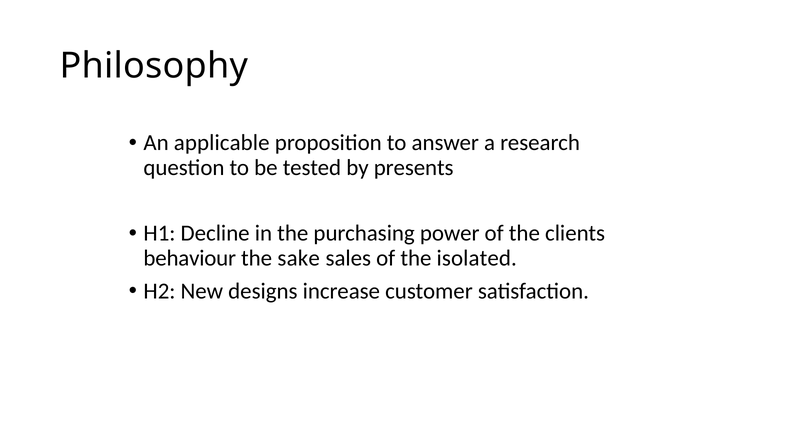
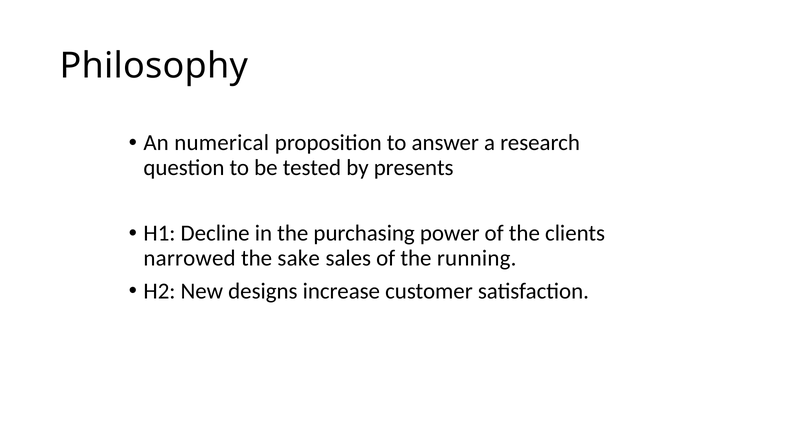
applicable: applicable -> numerical (222, 143)
behaviour: behaviour -> narrowed (190, 258)
isolated: isolated -> running (477, 258)
